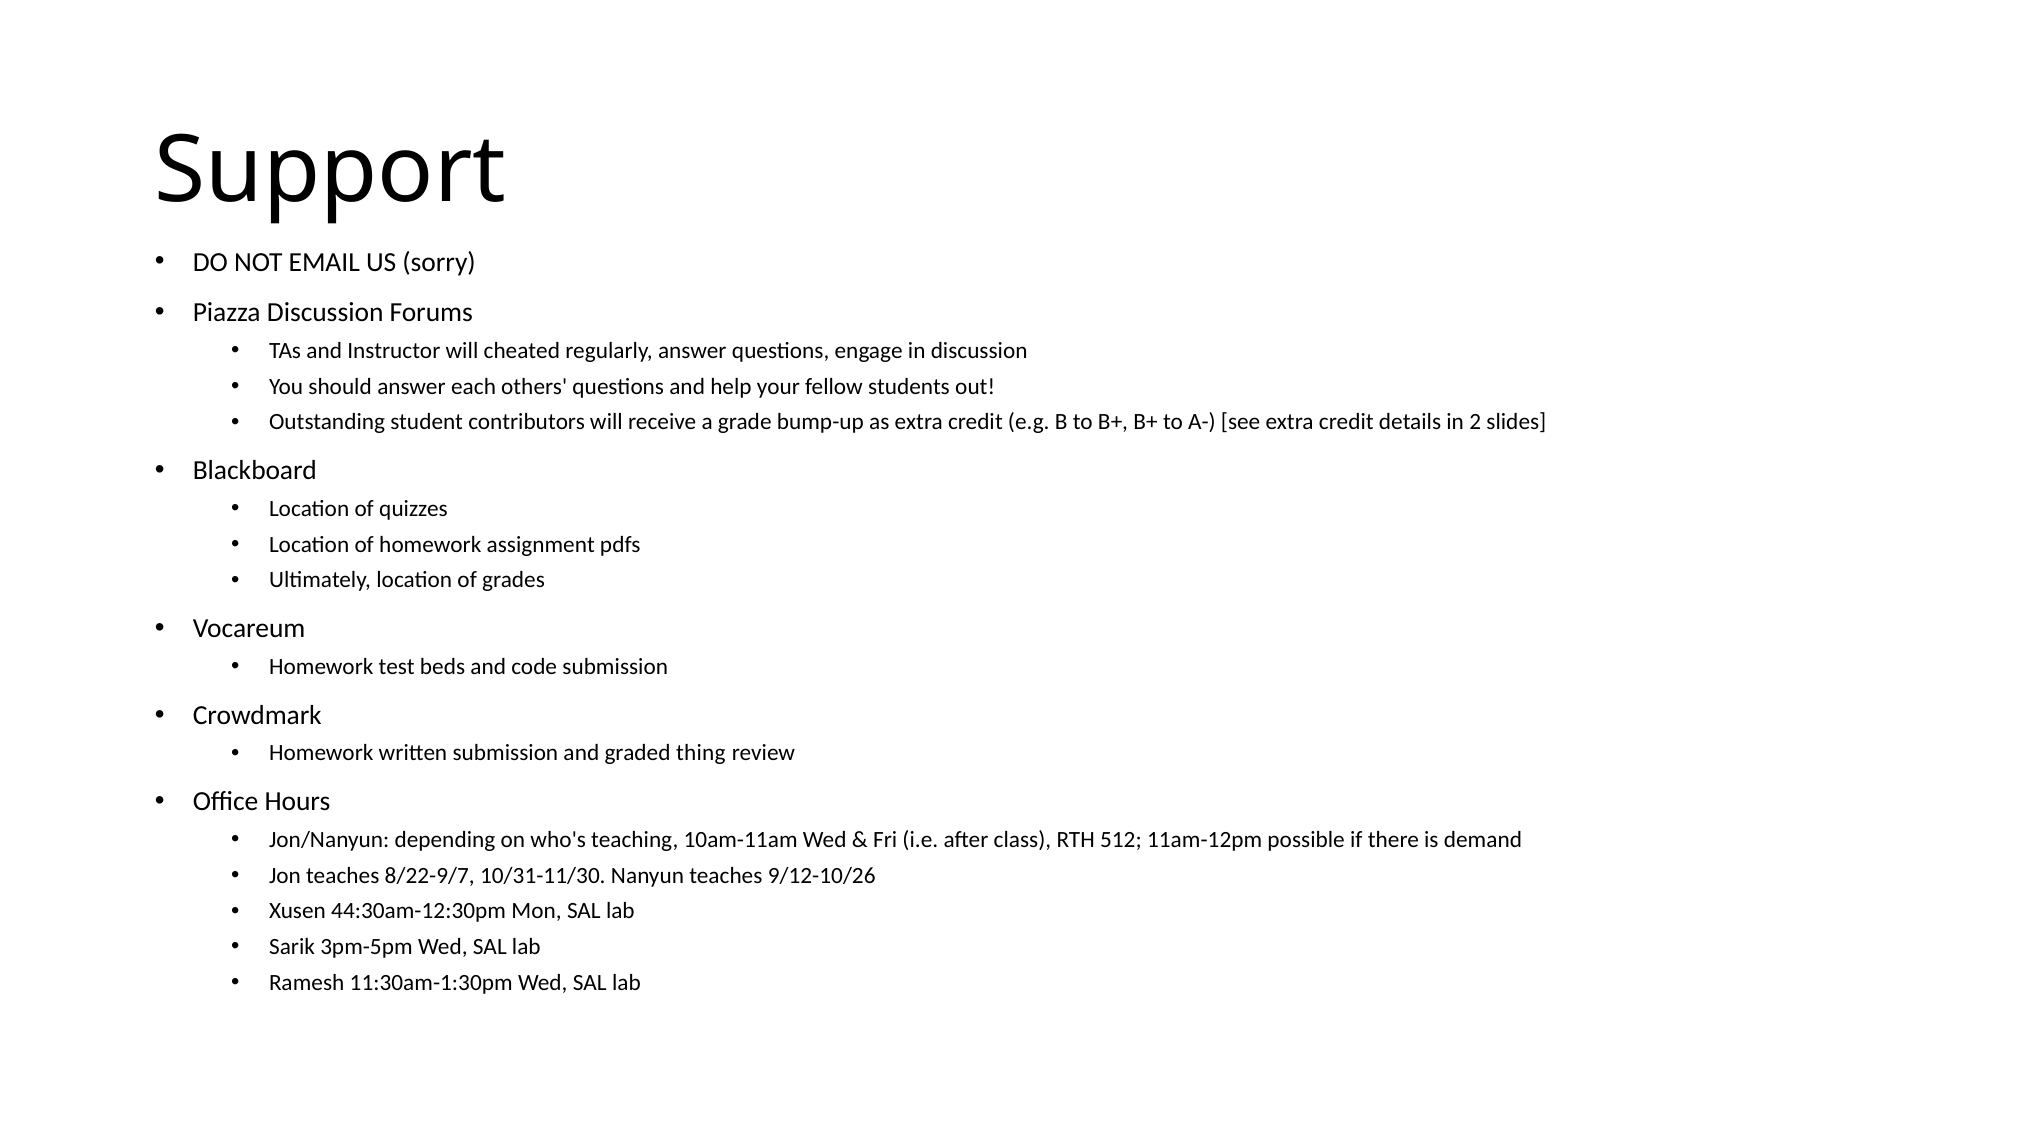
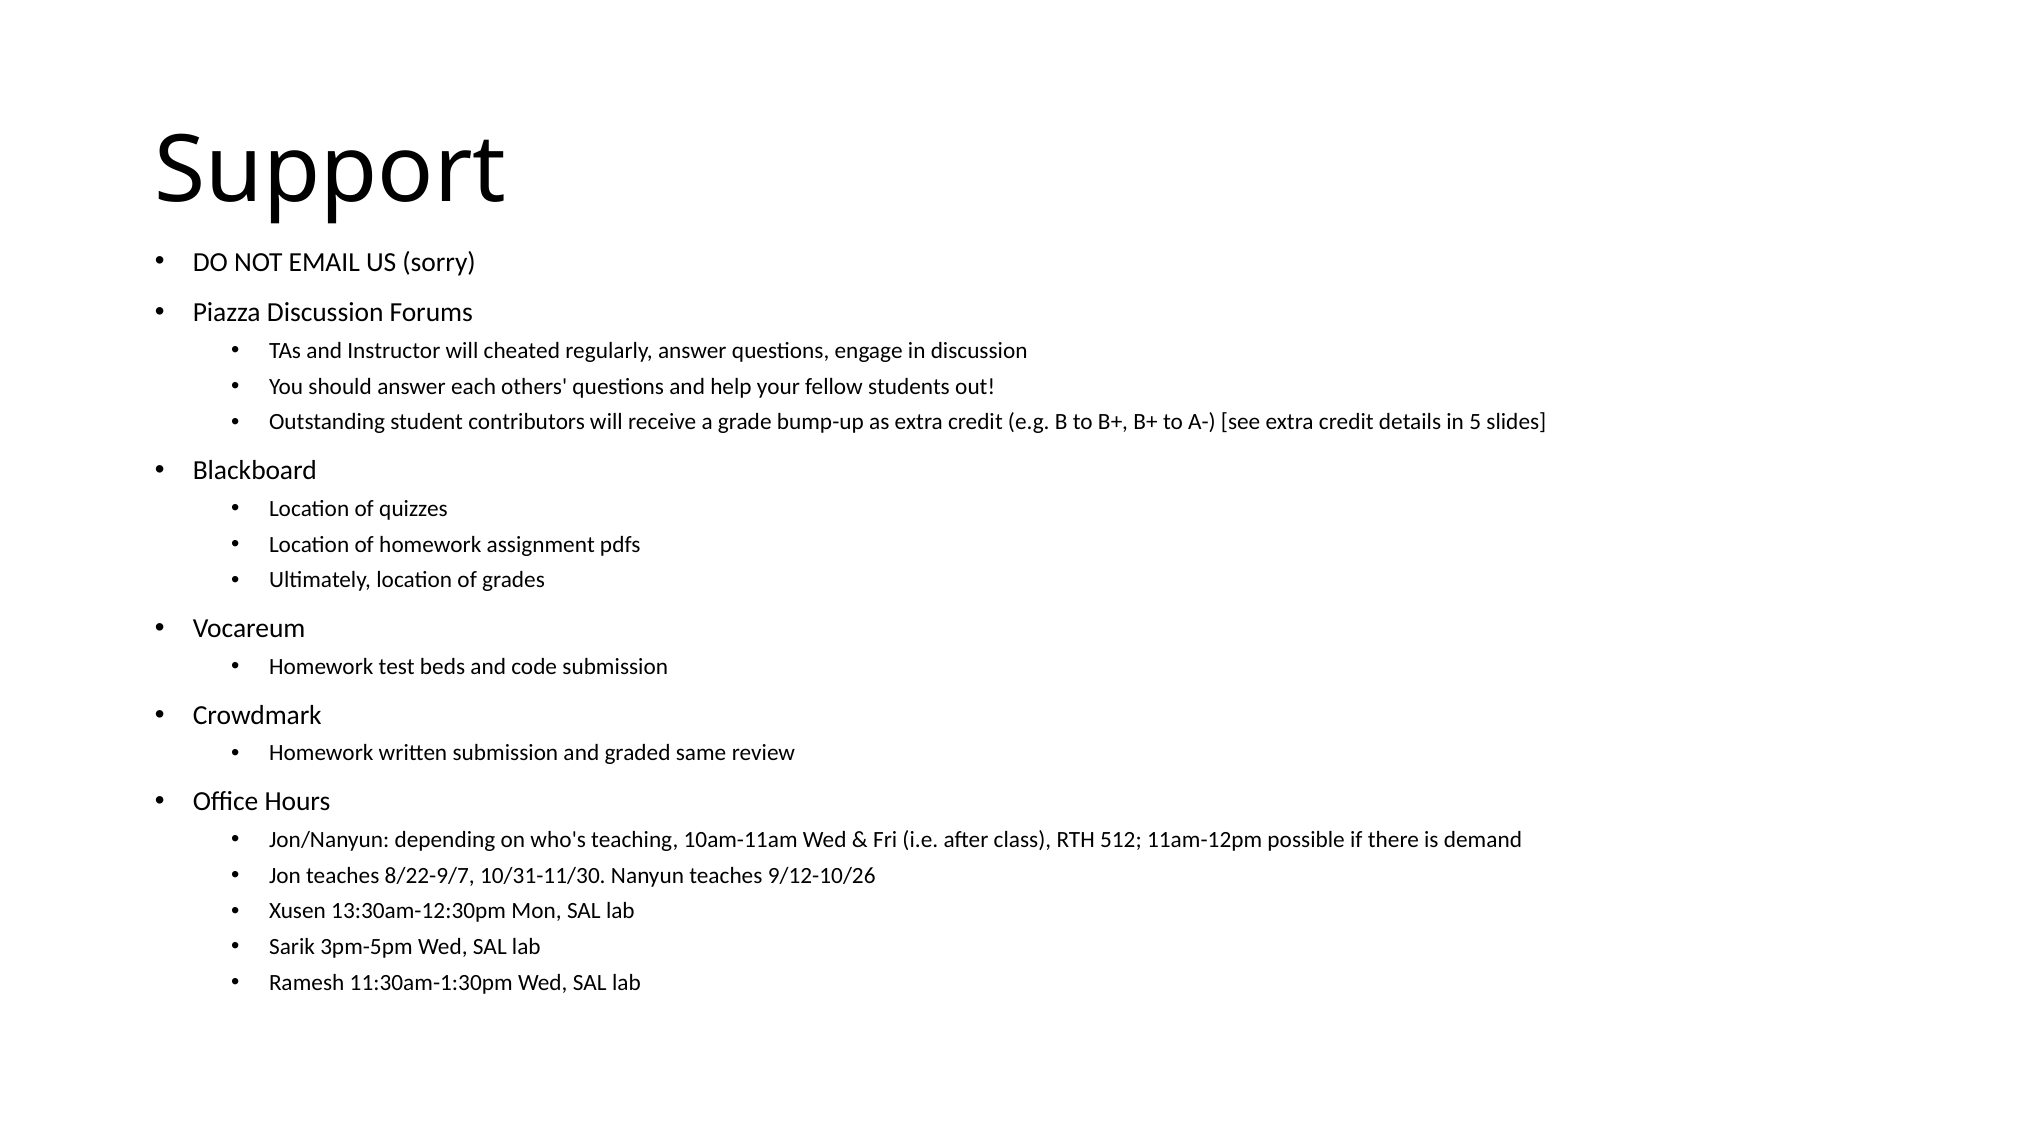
2: 2 -> 5 (1475, 422)
thing: thing -> same (701, 754)
44:30am-12:30pm: 44:30am-12:30pm -> 13:30am-12:30pm (419, 911)
